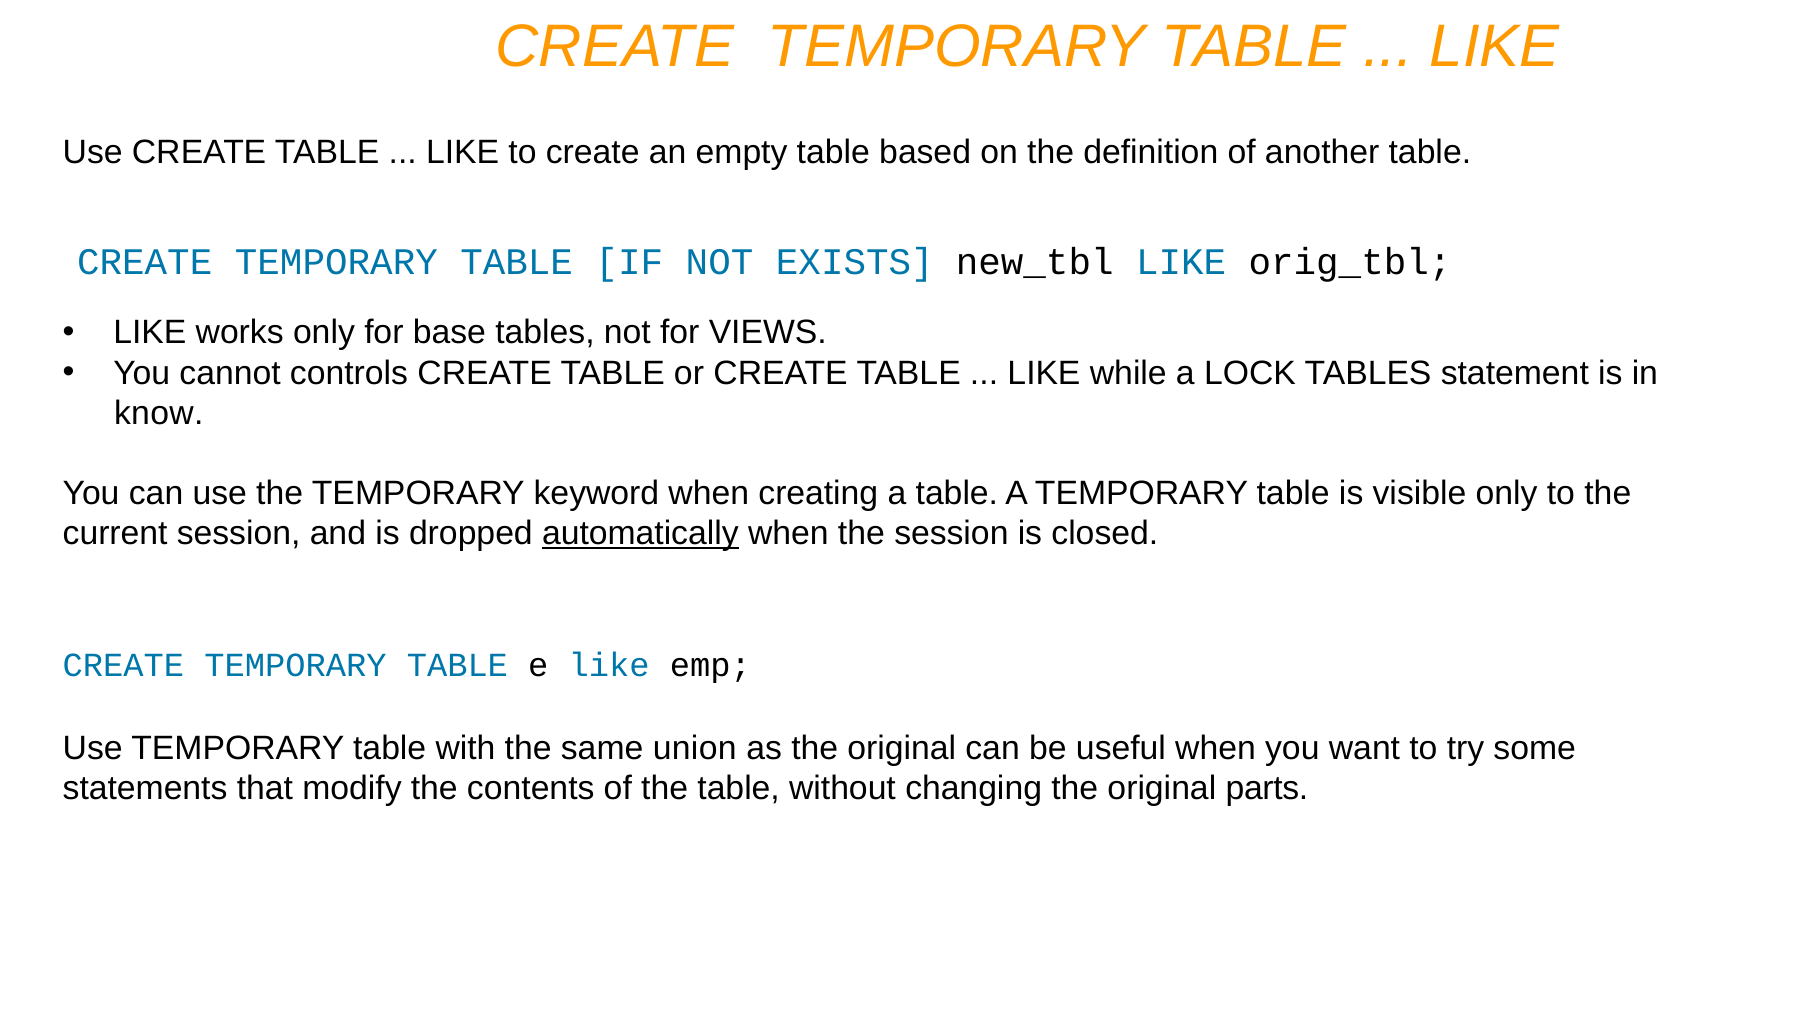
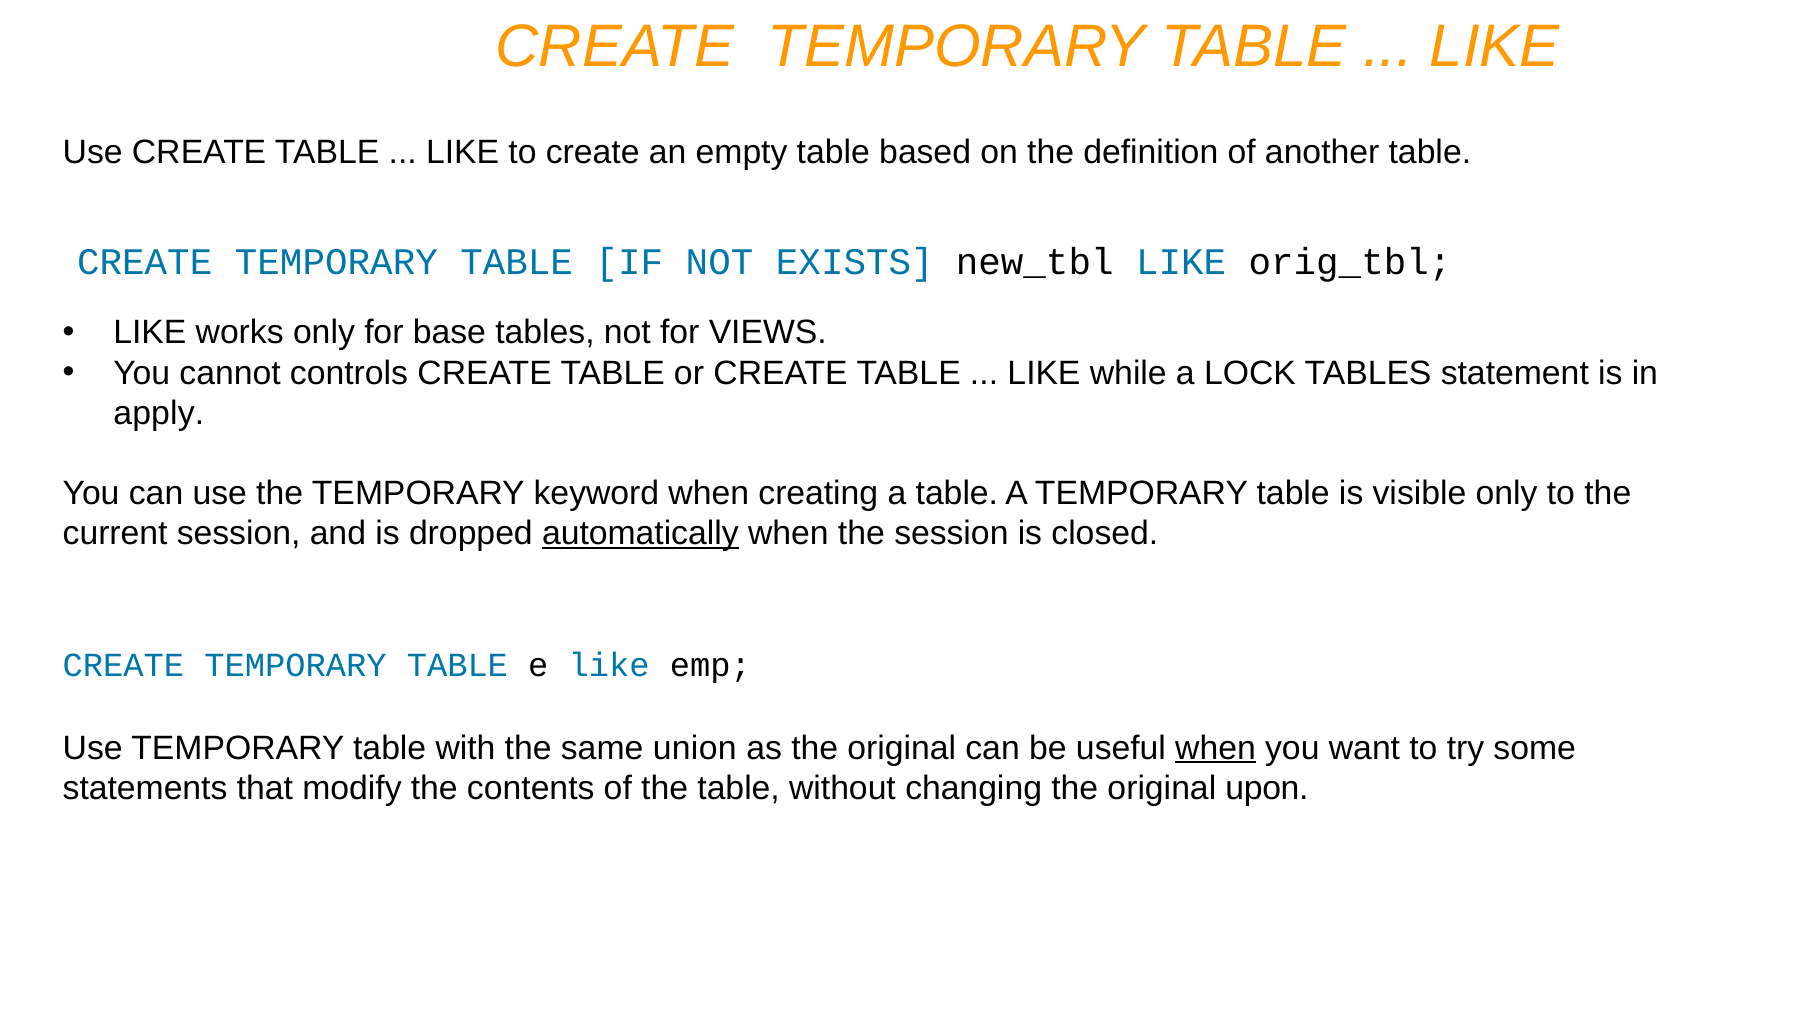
know: know -> apply (159, 414)
when underline: none -> present (1215, 748)
parts: parts -> upon (1267, 788)
